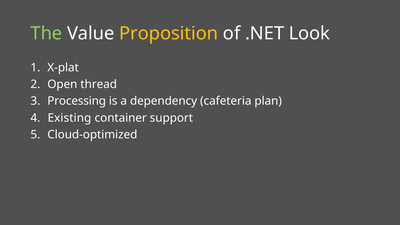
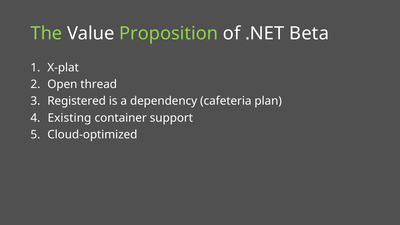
Proposition colour: yellow -> light green (169, 34)
Look: Look -> Beta (309, 34)
Processing: Processing -> Registered (77, 101)
